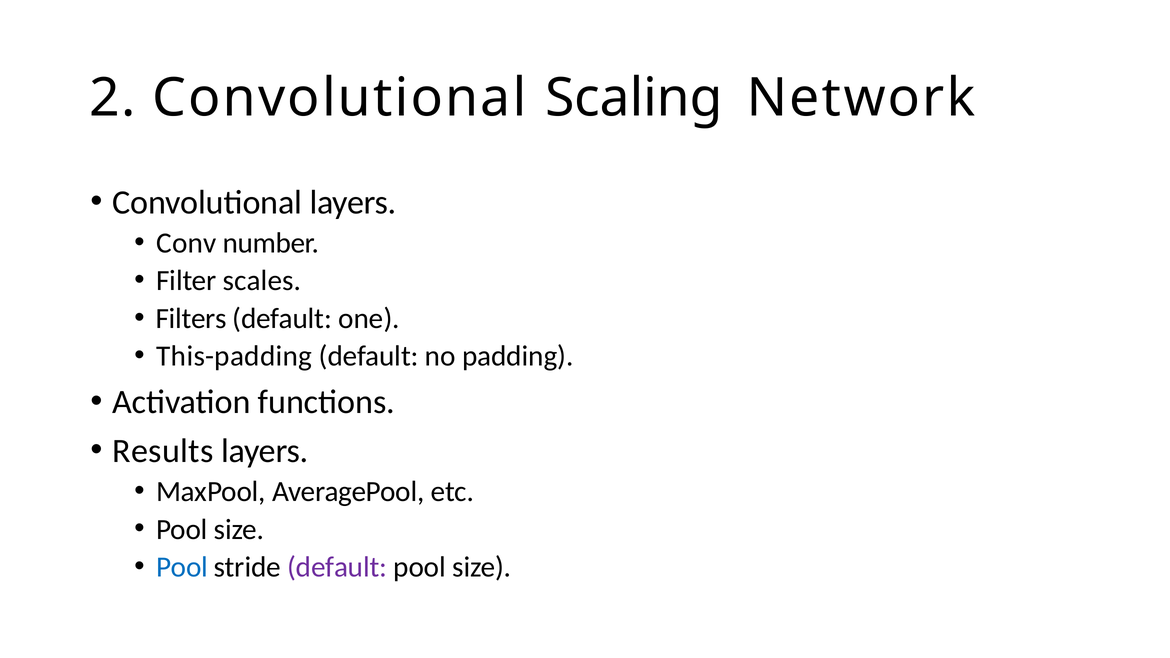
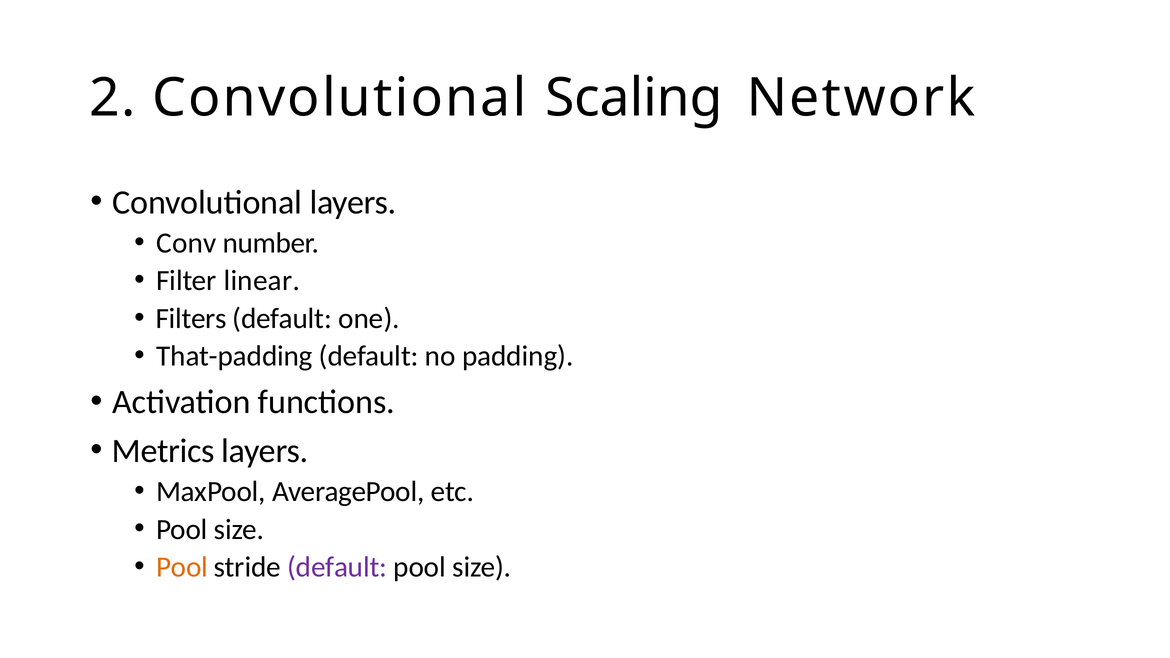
scales: scales -> linear (262, 281)
This-padding: This-padding -> That-padding (234, 356)
Results: Results -> Metrics (163, 451)
Pool colour: blue -> orange (182, 567)
